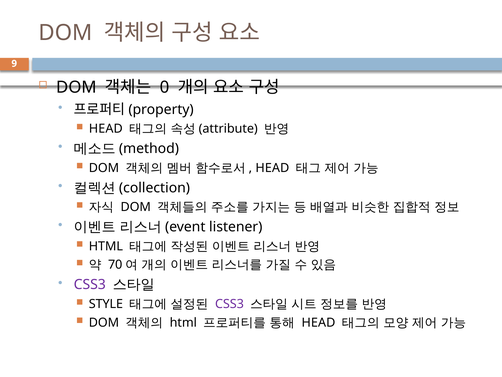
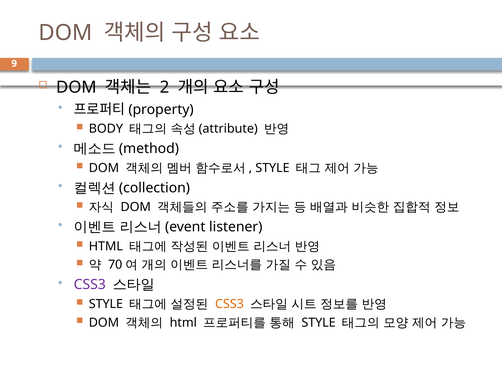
0: 0 -> 2 (165, 87)
HEAD: HEAD -> BODY (106, 129)
HEAD: HEAD -> STYLE (272, 168)
CSS3 colour: purple -> orange (229, 304)
HEAD: HEAD -> STYLE (319, 322)
